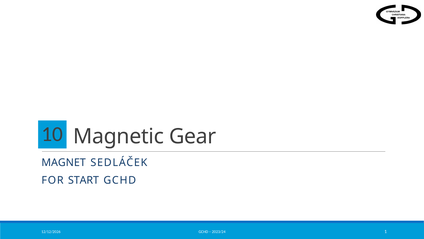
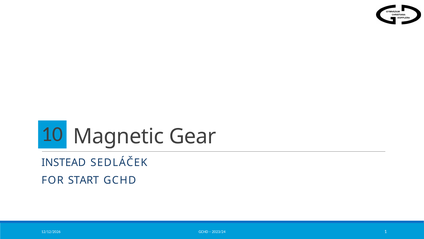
MAGNET: MAGNET -> INSTEAD (64, 162)
